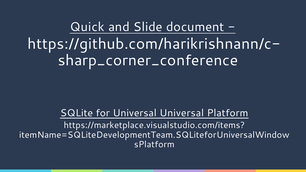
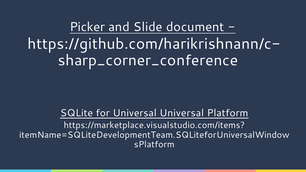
Quick: Quick -> Picker (87, 27)
